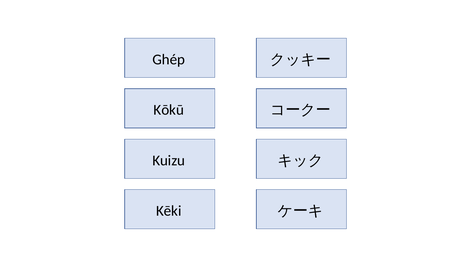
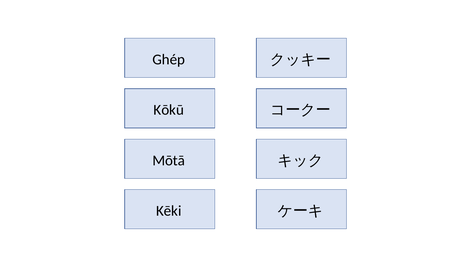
Kuizu: Kuizu -> Mōtā (169, 160)
